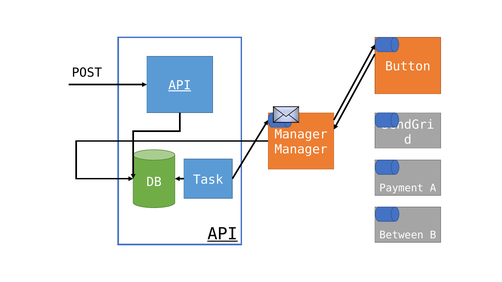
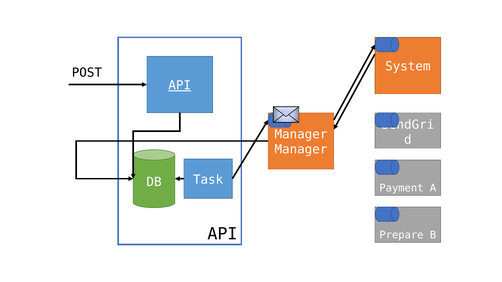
Button: Button -> System (408, 67)
API underline: present -> none (222, 234)
Between: Between -> Prepare (401, 235)
